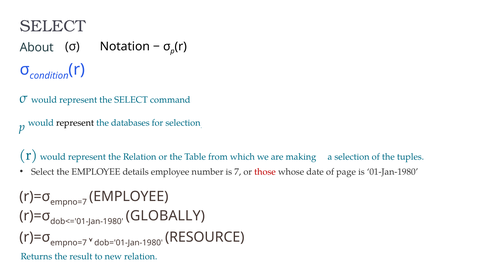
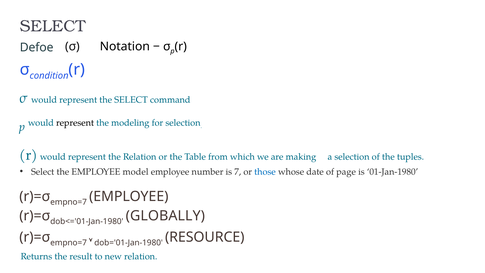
About: About -> Defoe (37, 48)
databases: databases -> modeling (130, 123)
details: details -> model (136, 172)
those colour: red -> blue (265, 172)
